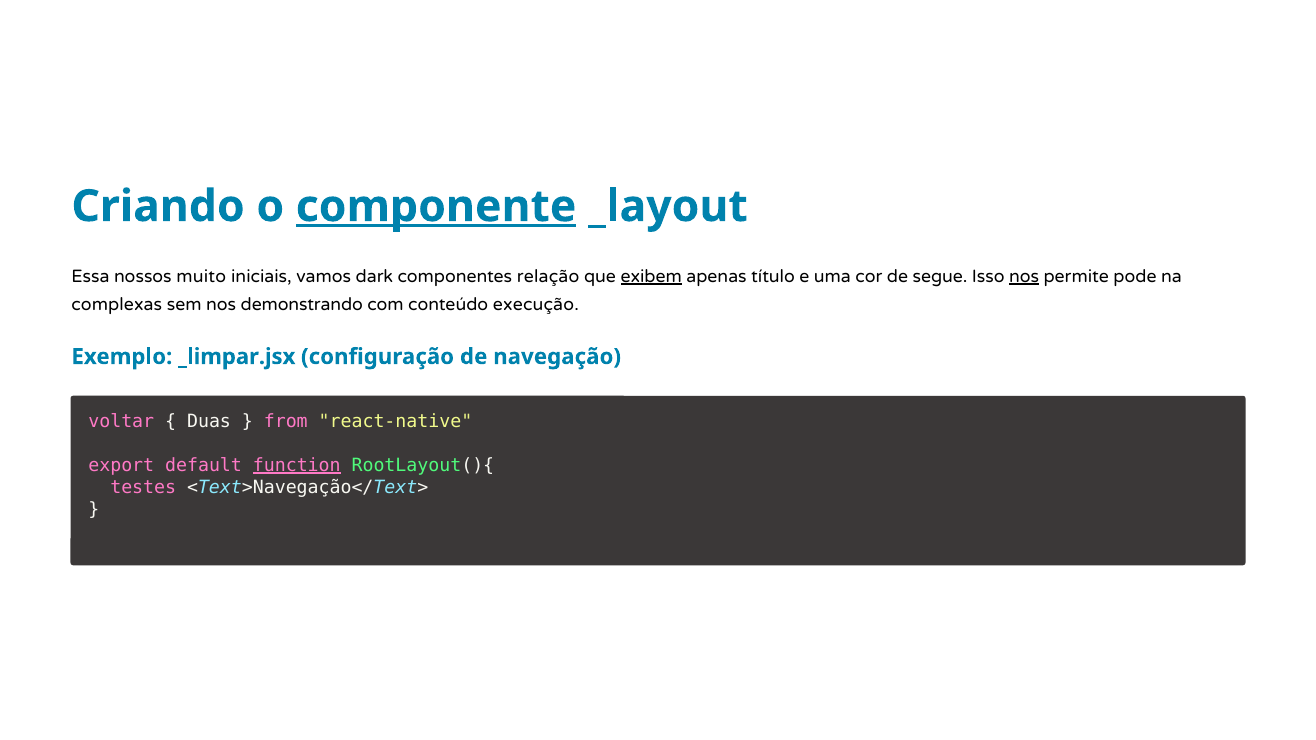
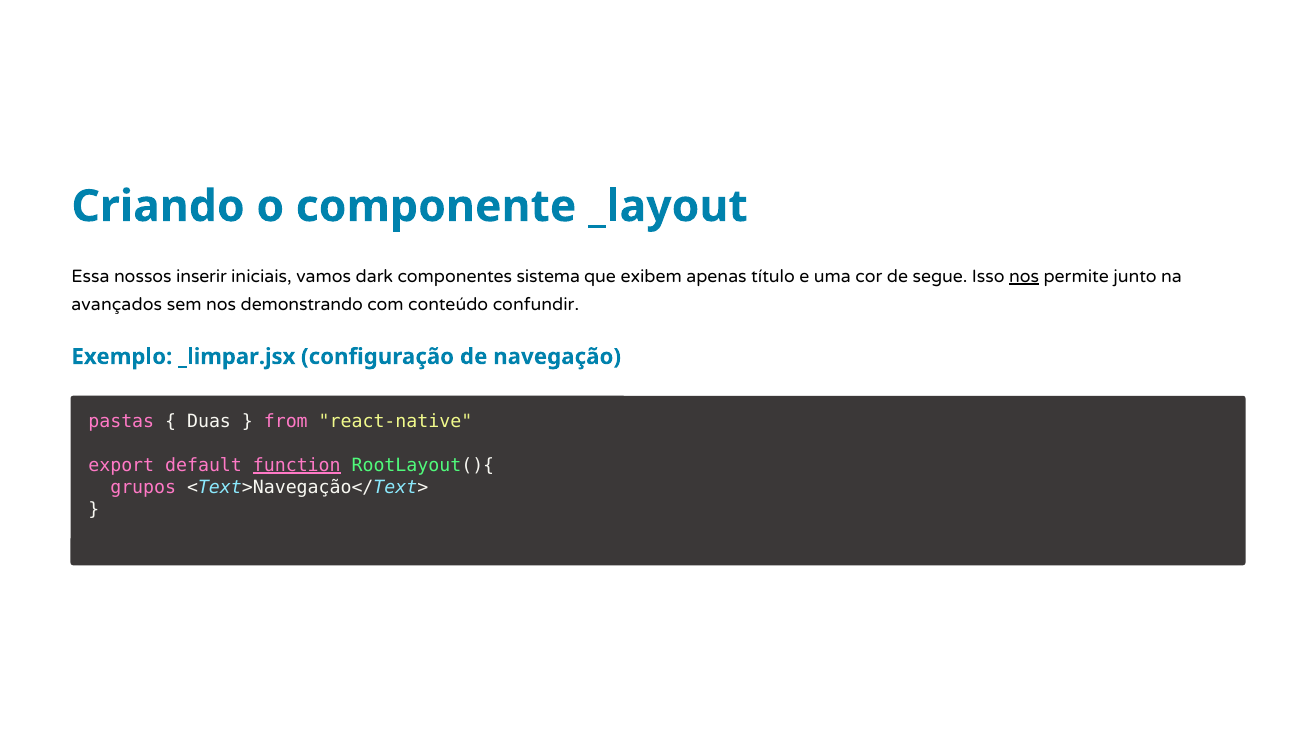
componente underline: present -> none (436, 207)
muito: muito -> inserir (202, 276)
relação: relação -> sistema (548, 276)
exibem underline: present -> none (651, 276)
pode: pode -> junto (1135, 276)
complexas: complexas -> avançados (117, 305)
execução: execução -> confundir (536, 305)
voltar: voltar -> pastas (121, 421)
testes: testes -> grupos (143, 487)
